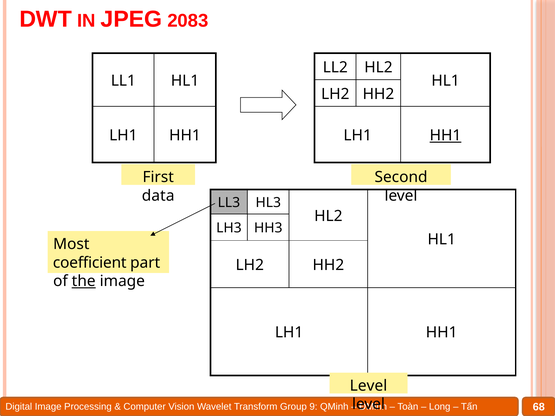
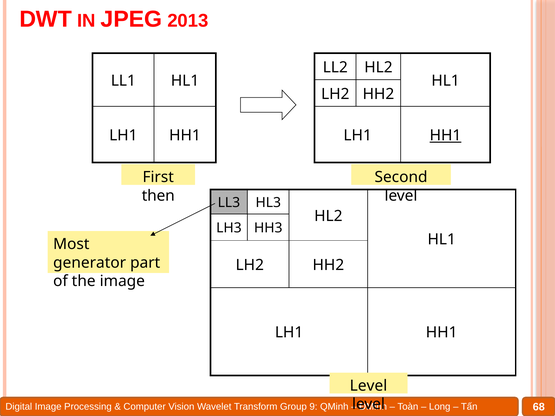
2083: 2083 -> 2013 (188, 21)
data: data -> then (158, 196)
coefficient: coefficient -> generator (90, 263)
the underline: present -> none (84, 281)
